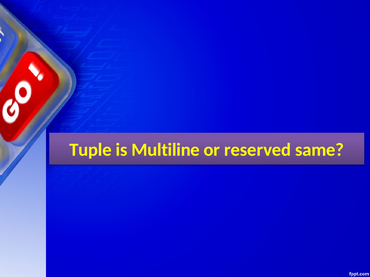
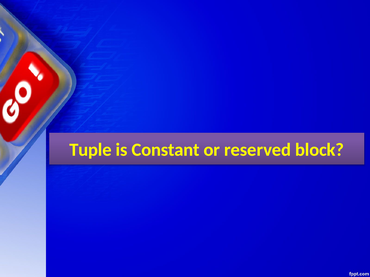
Multiline: Multiline -> Constant (166, 150)
same: same -> block (320, 150)
